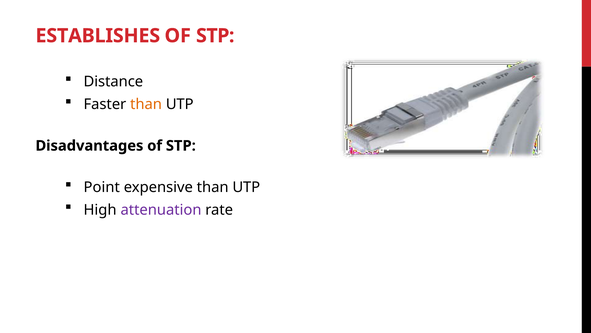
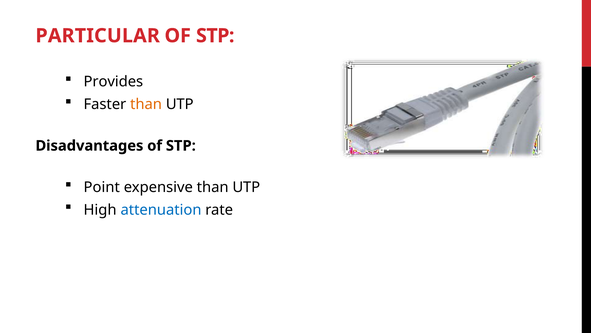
ESTABLISHES: ESTABLISHES -> PARTICULAR (98, 36)
Distance: Distance -> Provides (113, 82)
attenuation colour: purple -> blue (161, 209)
